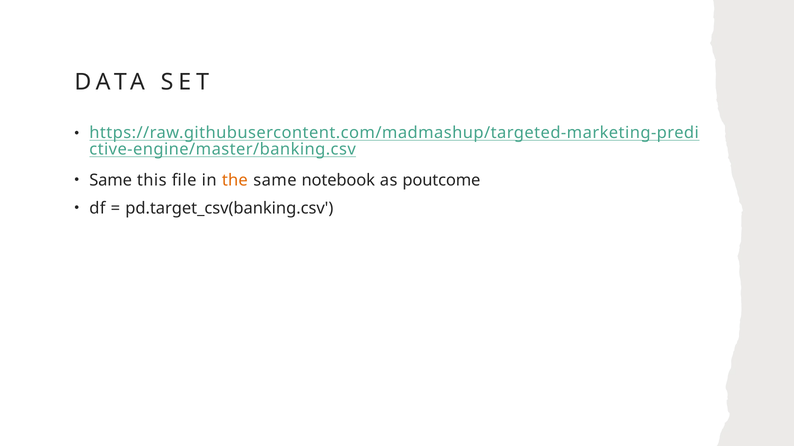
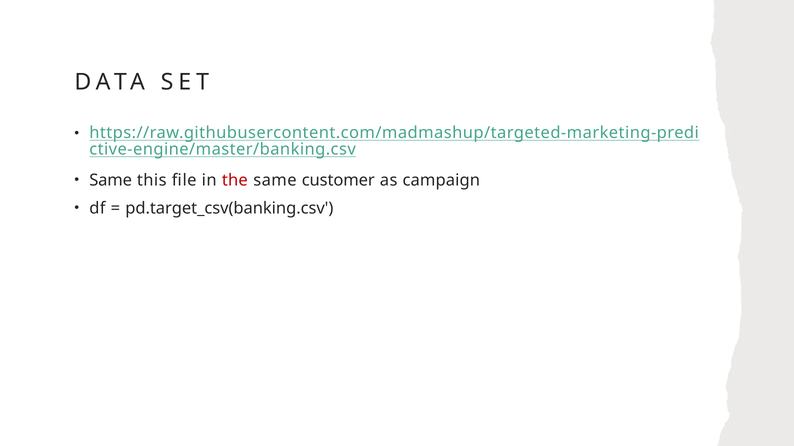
the colour: orange -> red (235, 180)
notebook: notebook -> customer (338, 180)
poutcome: poutcome -> campaign (441, 180)
